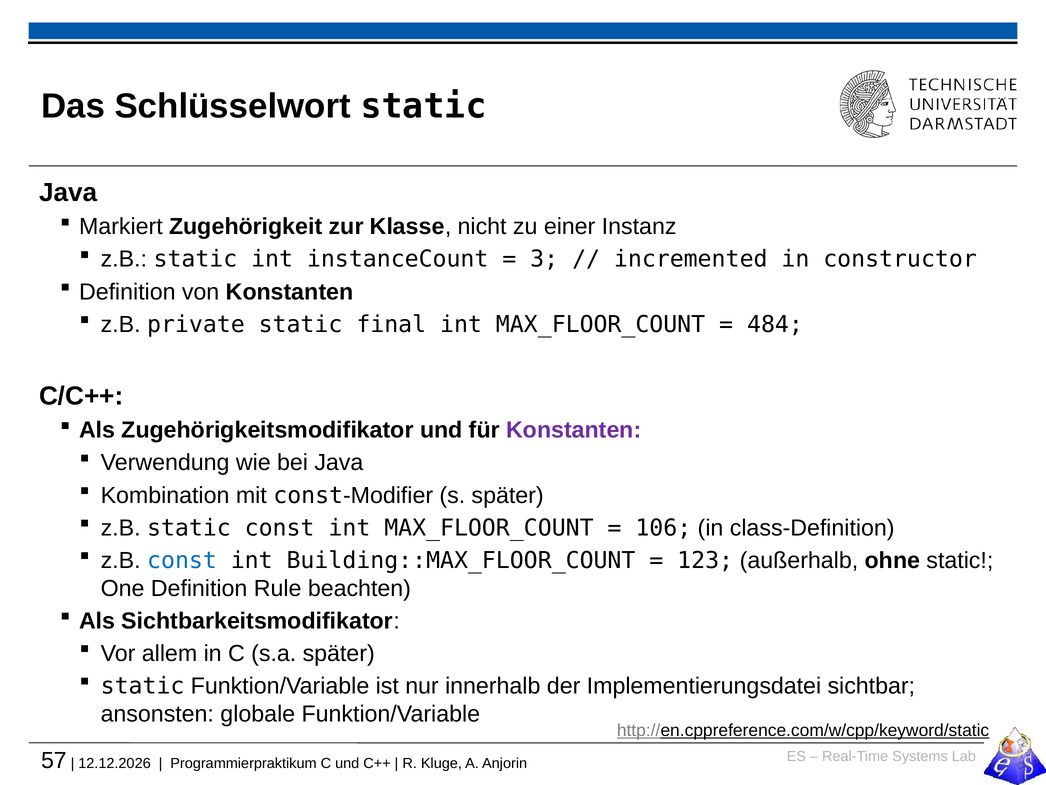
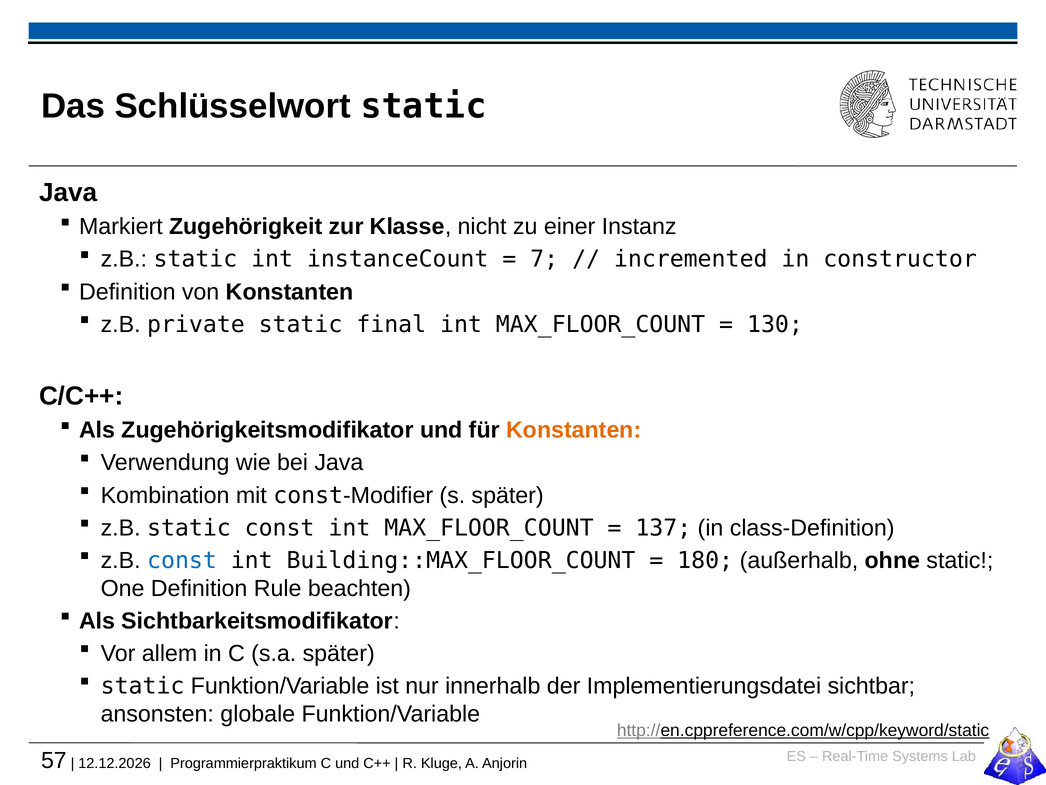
3: 3 -> 7 (544, 259)
484: 484 -> 130 (775, 324)
Konstanten colour: purple -> orange (574, 430)
106: 106 -> 137 (663, 528)
123: 123 -> 180 (705, 560)
